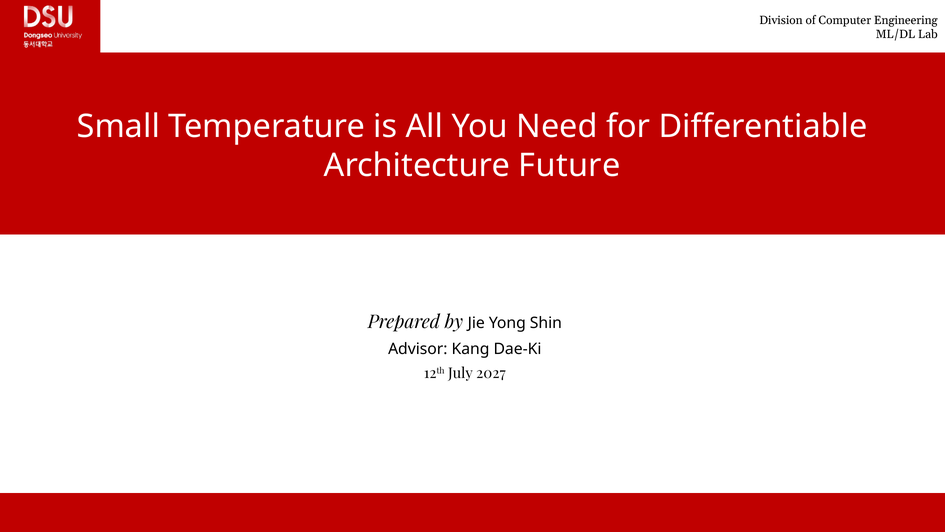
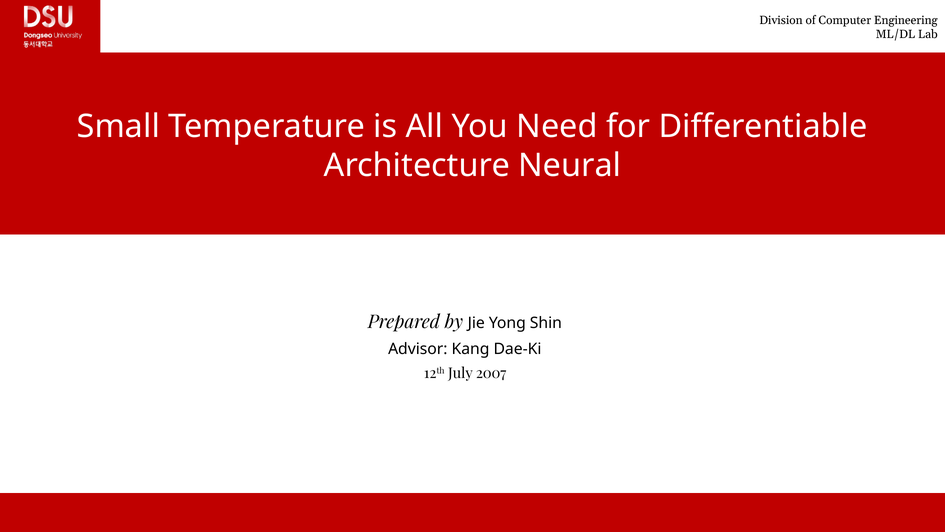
Future: Future -> Neural (570, 165)
2027: 2027 -> 2007 (491, 373)
